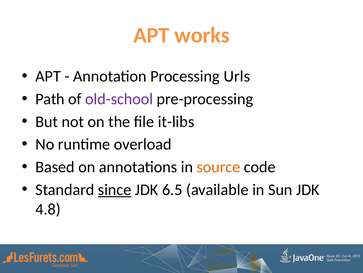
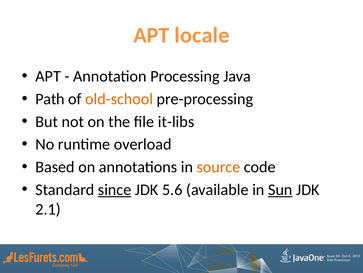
works: works -> locale (202, 35)
Urls: Urls -> Java (237, 76)
old-school colour: purple -> orange (119, 99)
6.5: 6.5 -> 5.6 (172, 189)
Sun underline: none -> present (280, 189)
4.8: 4.8 -> 2.1 (48, 209)
